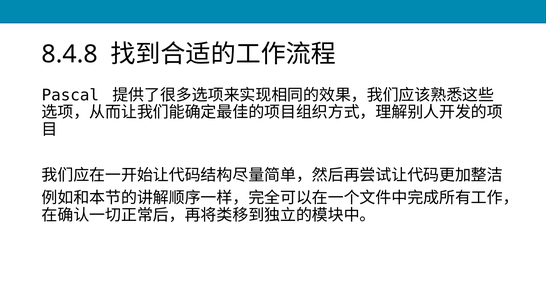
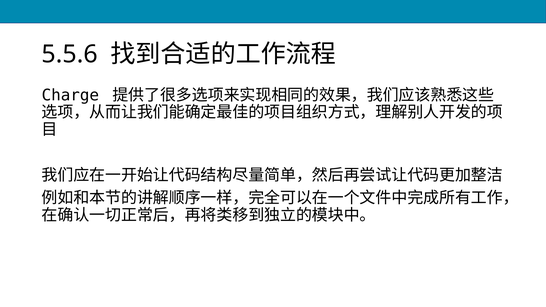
8.4.8: 8.4.8 -> 5.5.6 (70, 54)
Pascal: Pascal -> Charge (70, 95)
